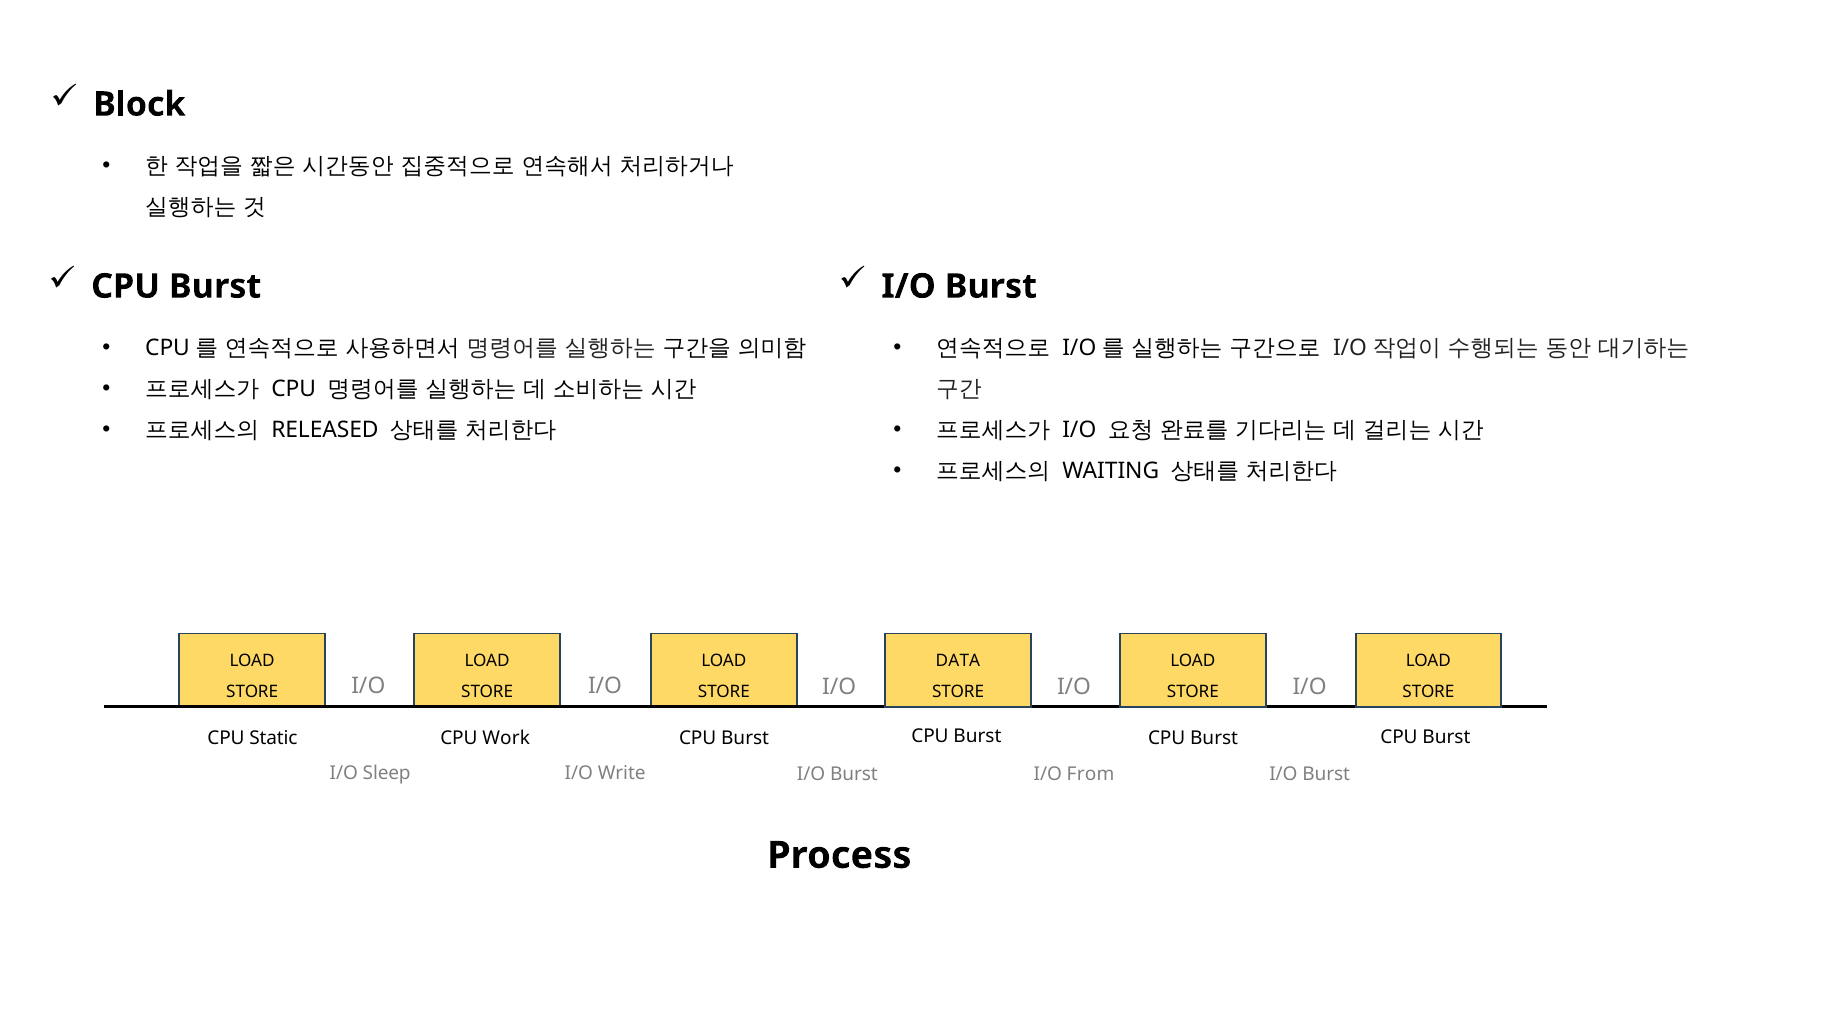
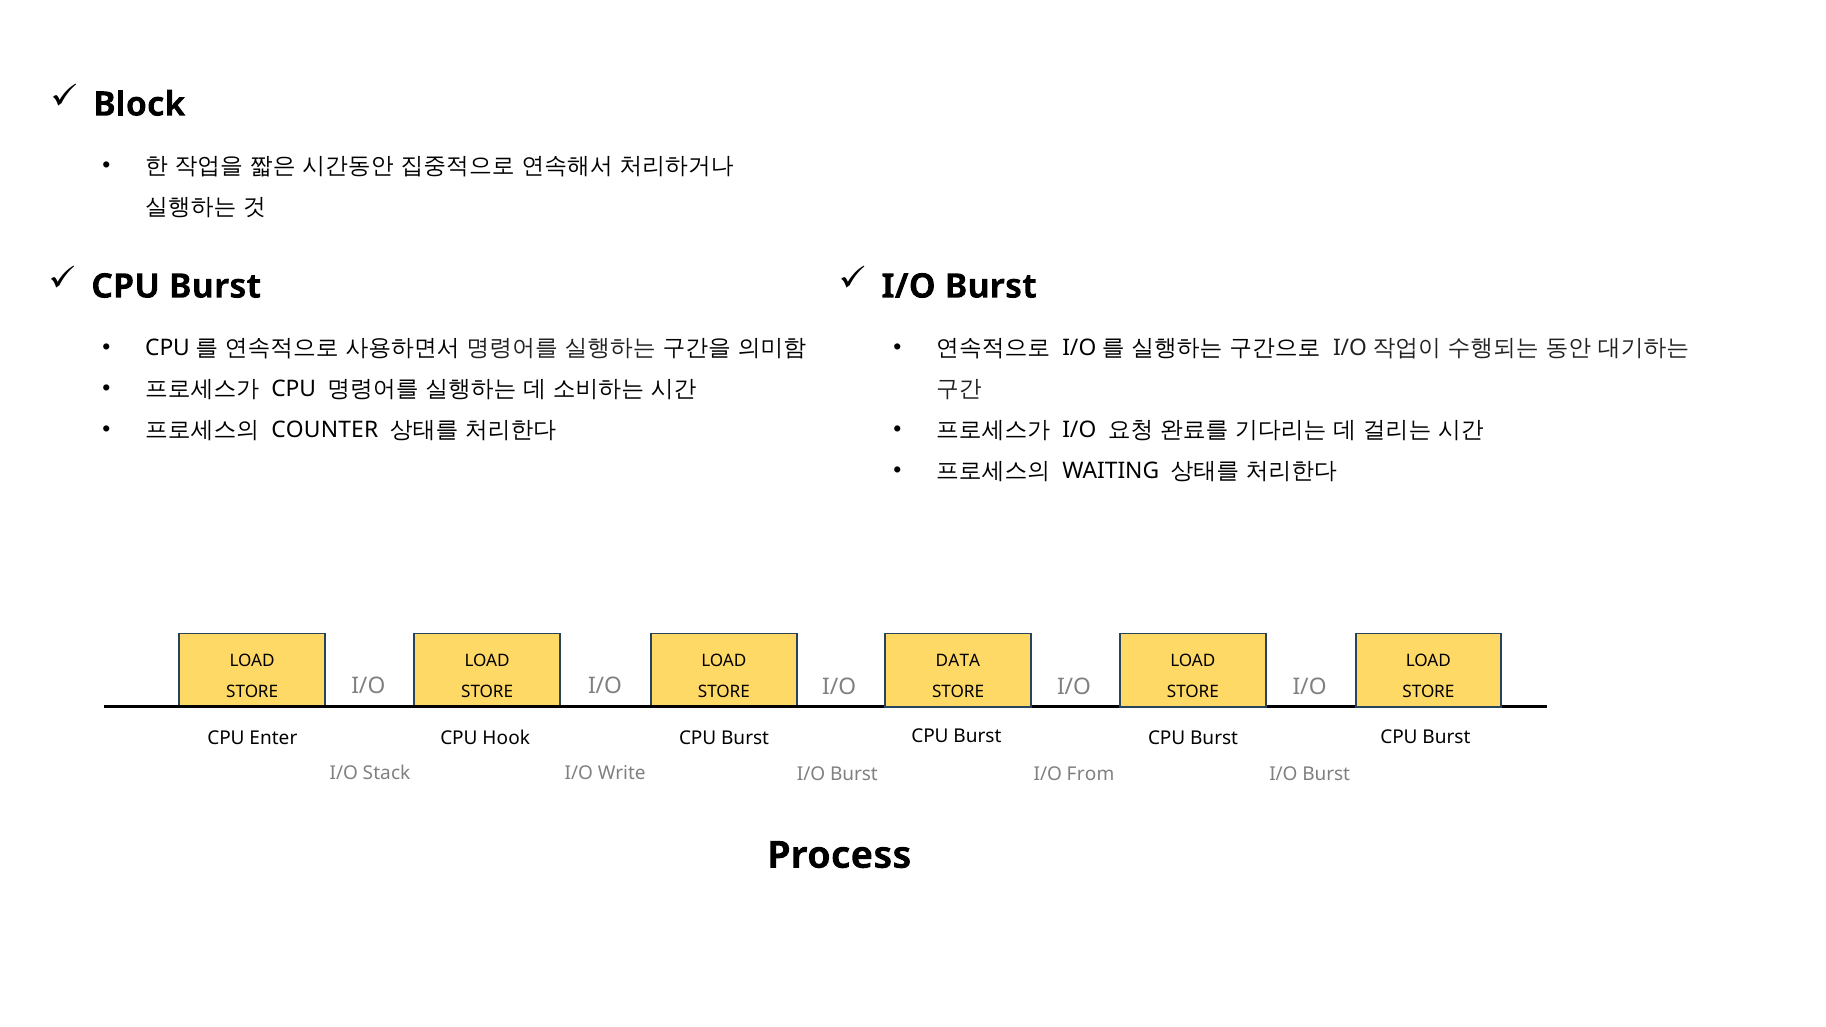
RELEASED: RELEASED -> COUNTER (325, 430)
Static: Static -> Enter (273, 738)
Work: Work -> Hook (506, 738)
Sleep: Sleep -> Stack (387, 773)
